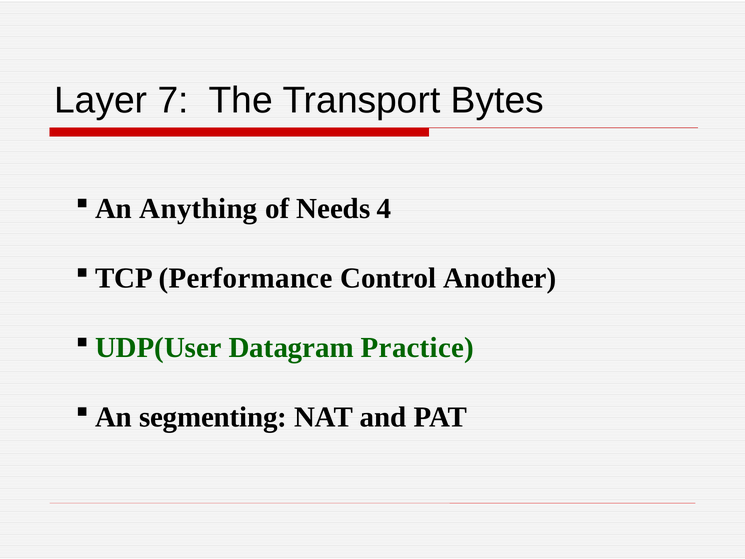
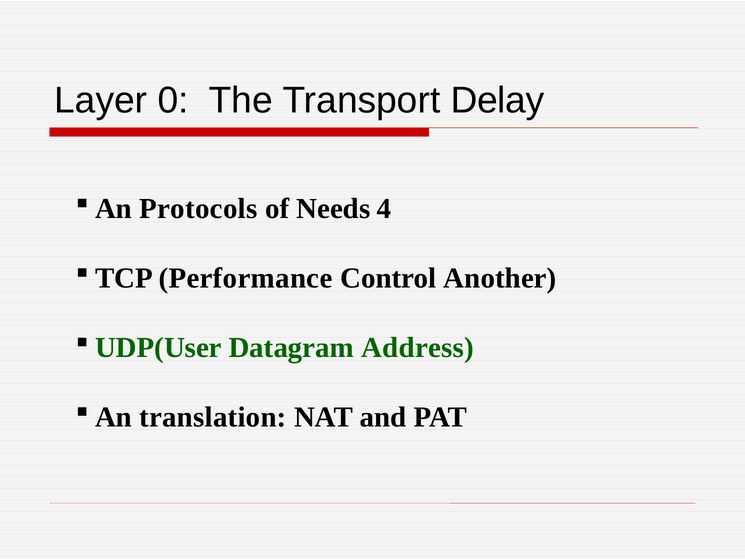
7: 7 -> 0 (173, 100)
Bytes: Bytes -> Delay (497, 100)
Anything: Anything -> Protocols (198, 209)
Practice: Practice -> Address (418, 348)
segmenting: segmenting -> translation (213, 417)
